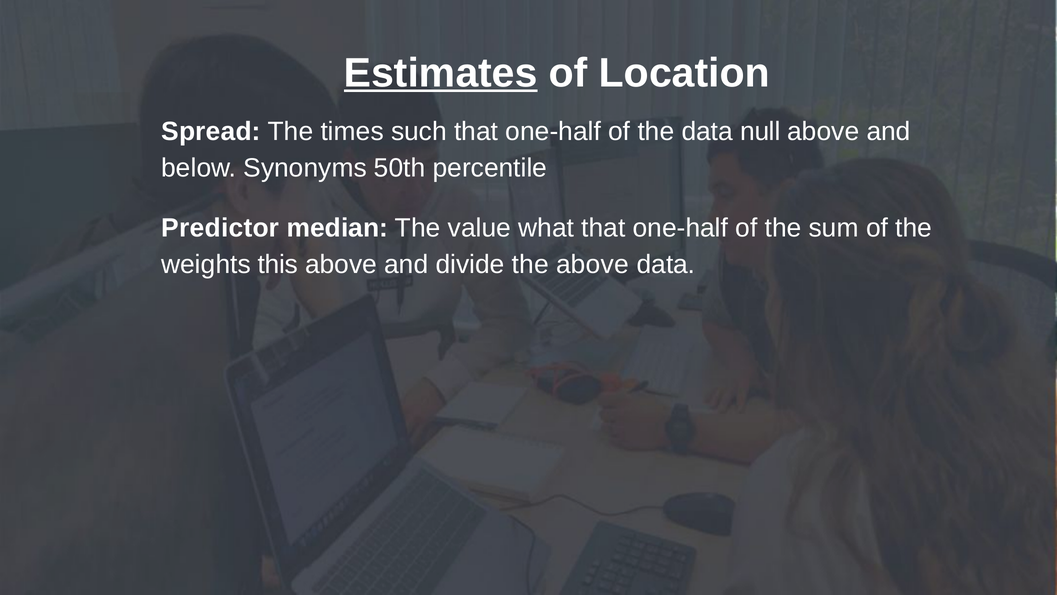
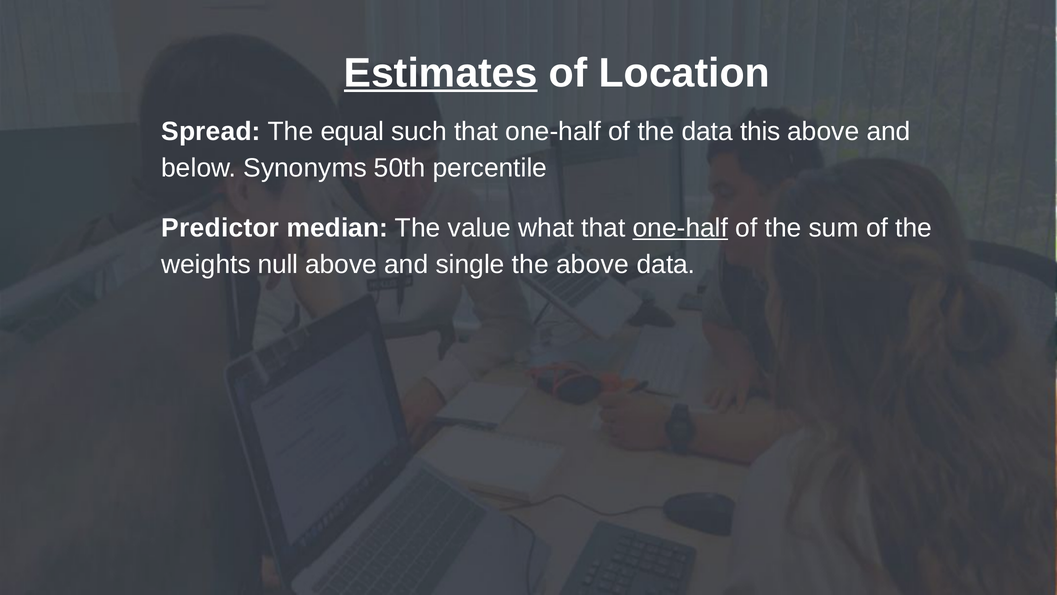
times: times -> equal (352, 131)
null: null -> this (760, 131)
one-half underline: none -> present (680, 228)
this: this -> null (278, 264)
divide: divide -> single (470, 264)
